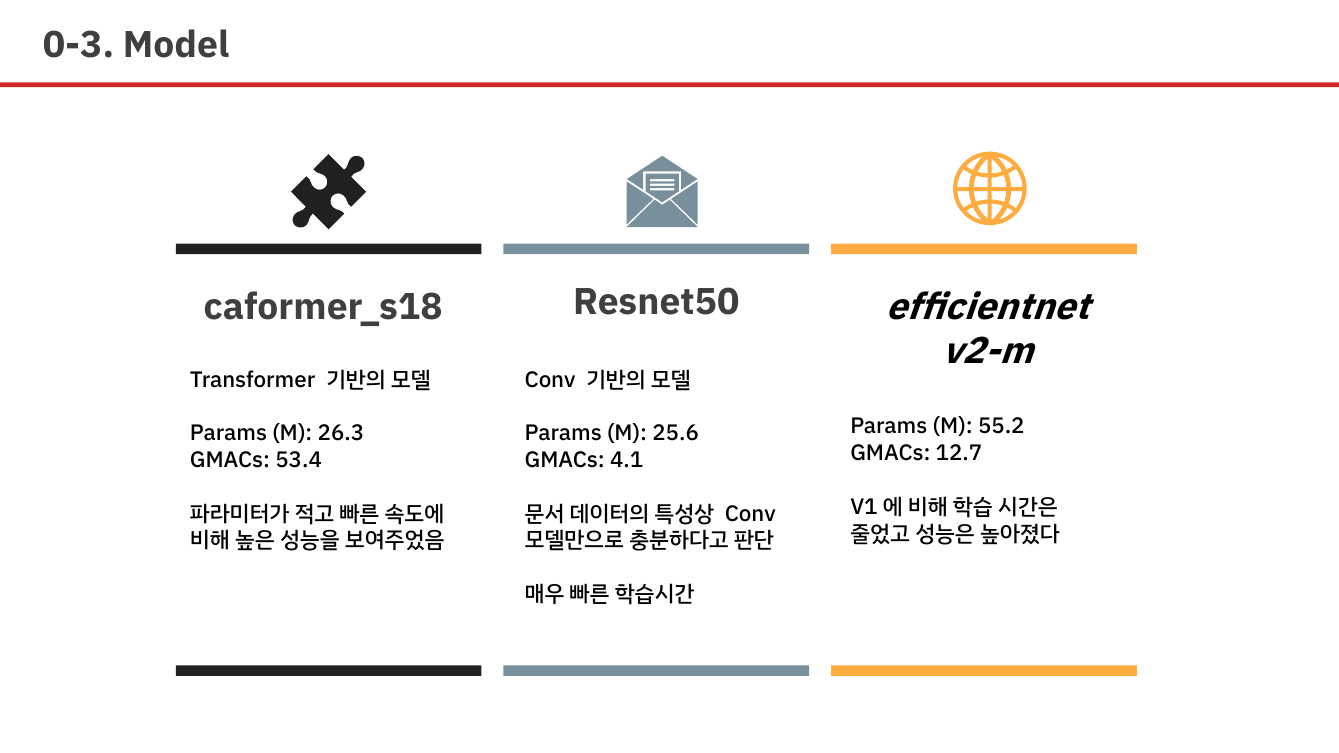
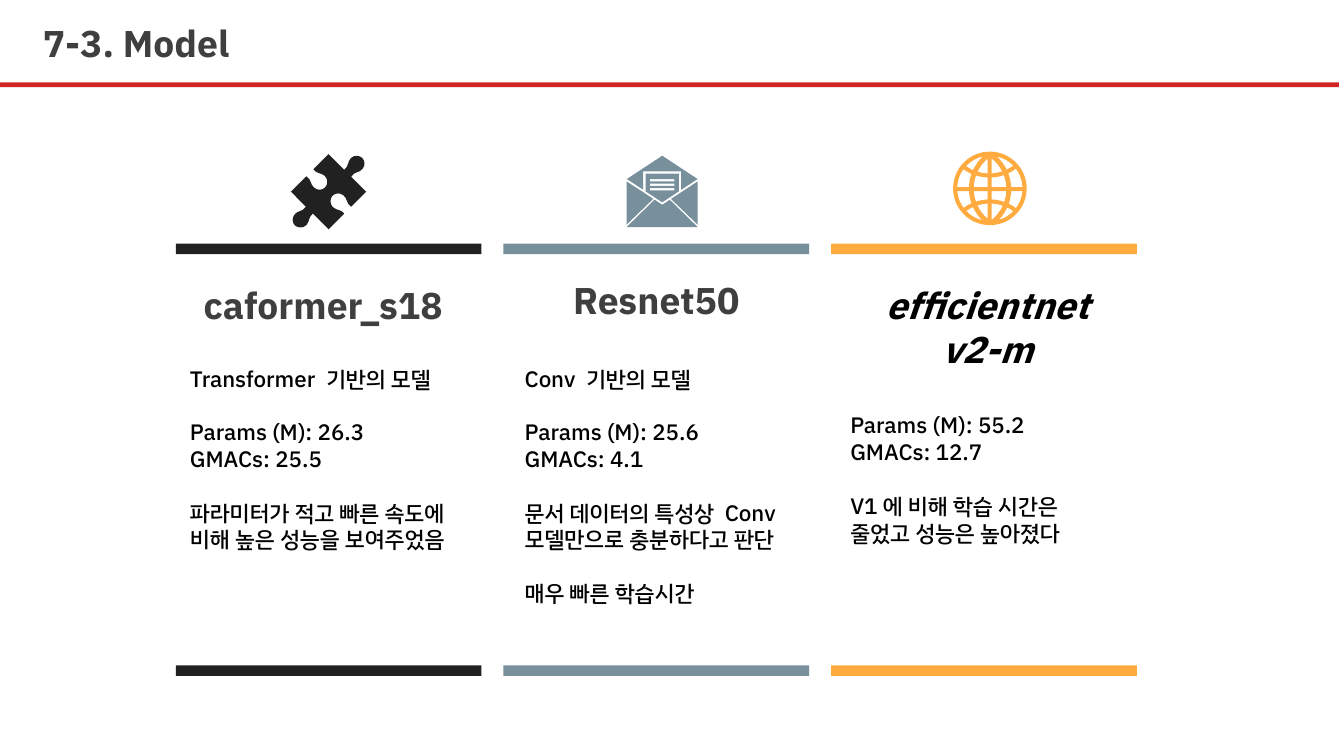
0-3: 0-3 -> 7-3 (78, 46)
53.4: 53.4 -> 25.5 (299, 460)
